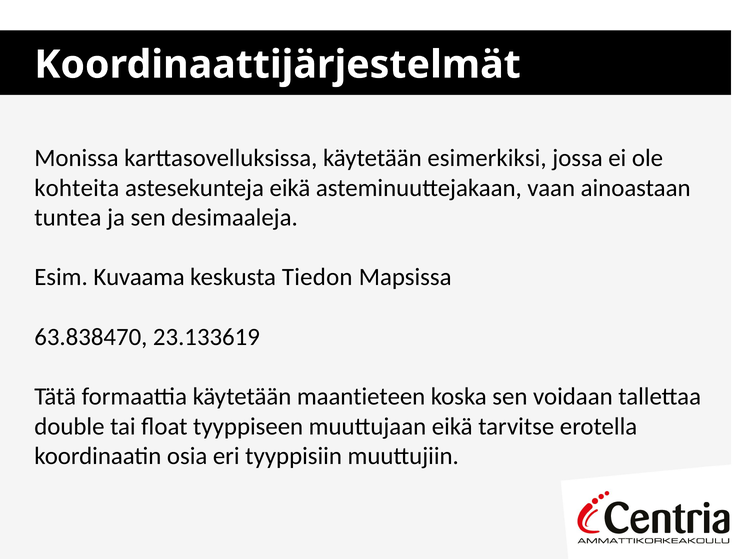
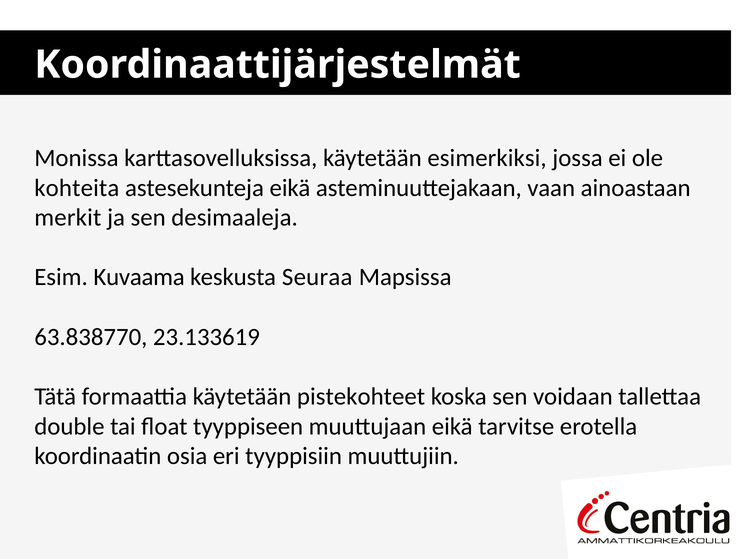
tuntea: tuntea -> merkit (68, 218)
Tiedon: Tiedon -> Seuraa (317, 277)
63.838470: 63.838470 -> 63.838770 (91, 337)
maantieteen: maantieteen -> pistekohteet (361, 396)
